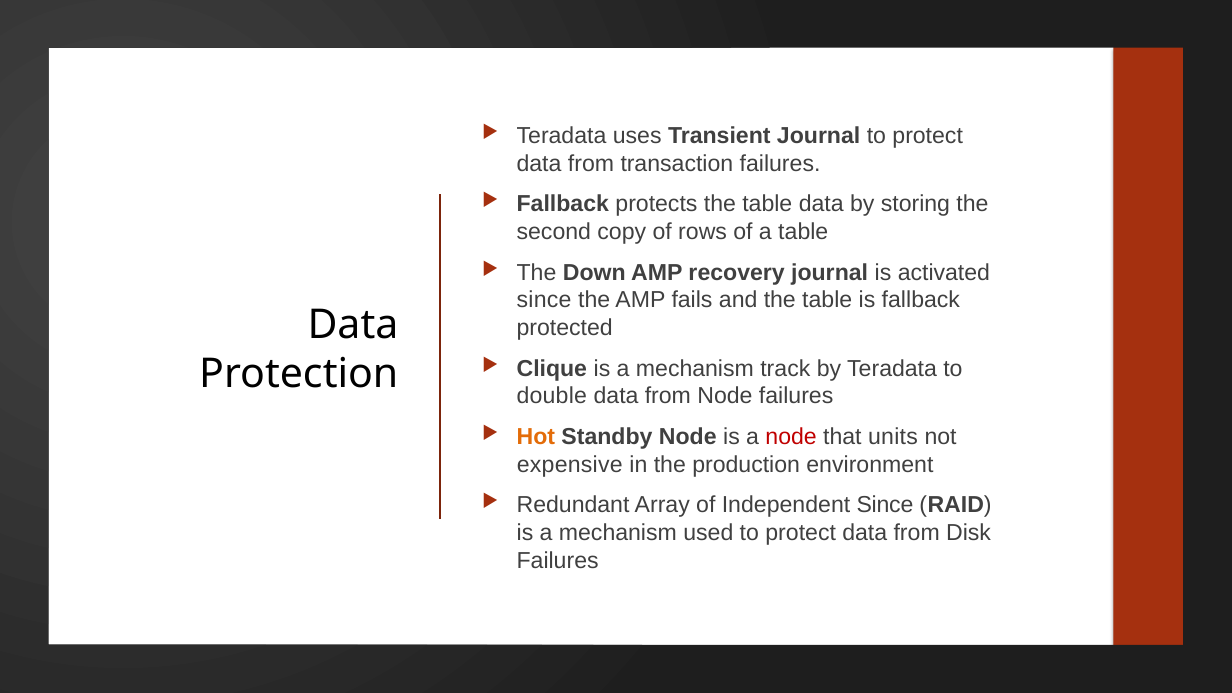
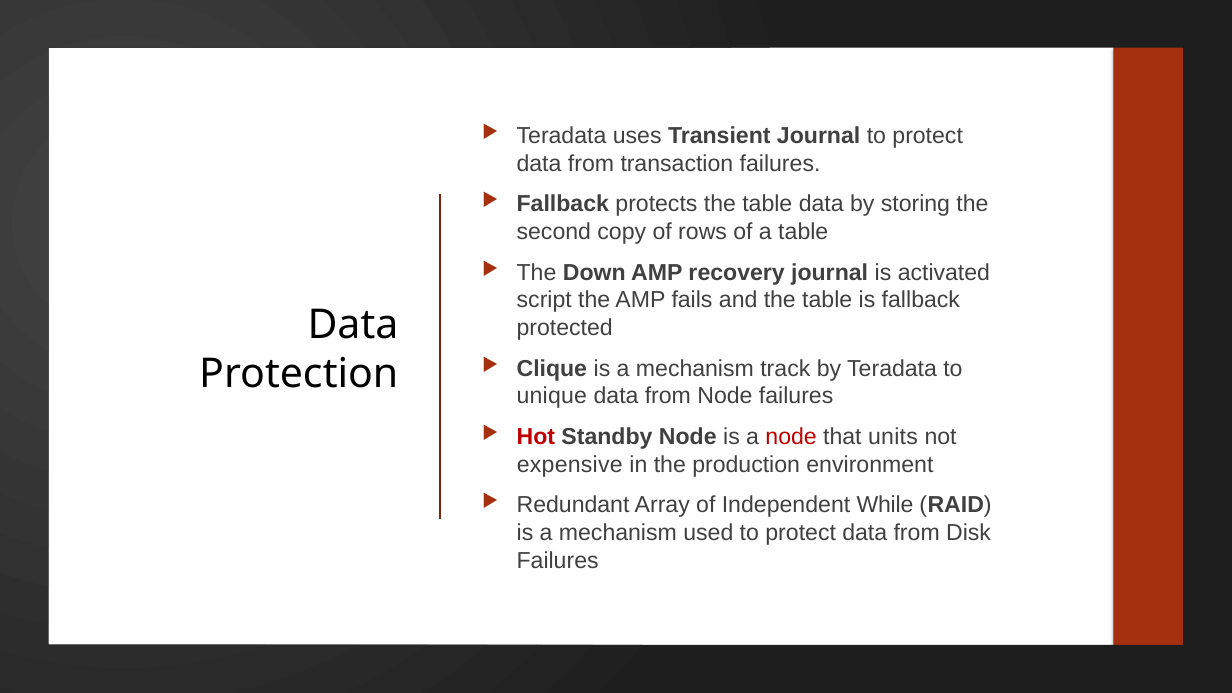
since: since -> script (544, 300)
double: double -> unique (552, 396)
Hot colour: orange -> red (536, 437)
Independent Since: Since -> While (885, 505)
